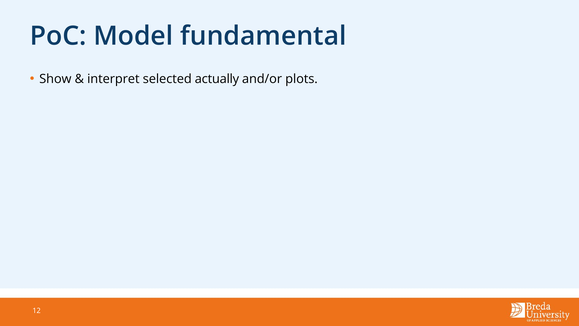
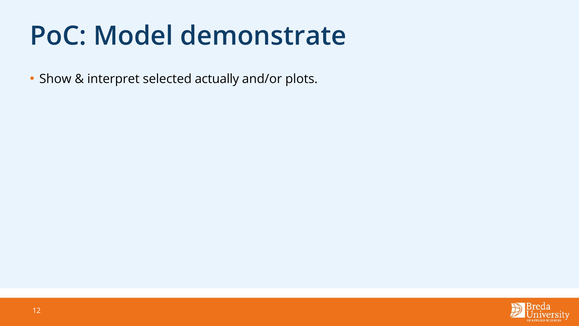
fundamental: fundamental -> demonstrate (263, 36)
